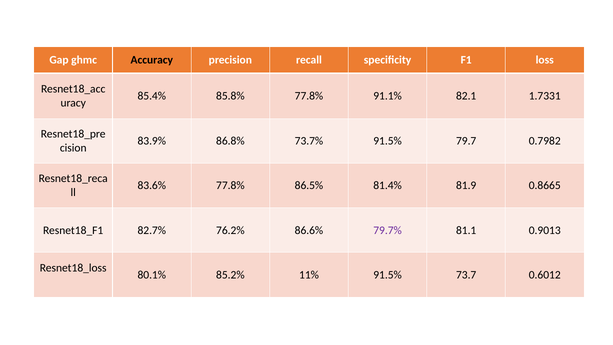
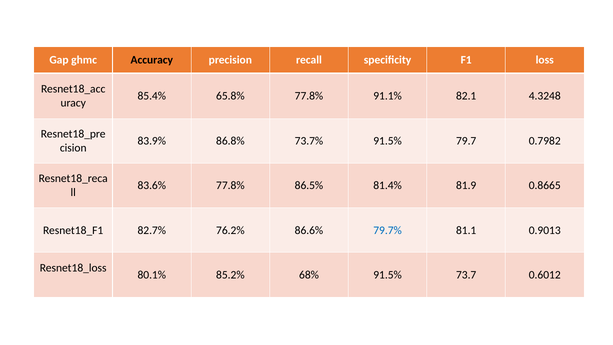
85.8%: 85.8% -> 65.8% (230, 96)
1.7331: 1.7331 -> 4.3248 (545, 96)
79.7% colour: purple -> blue (388, 230)
11%: 11% -> 68% (309, 275)
